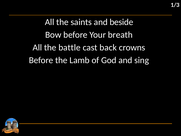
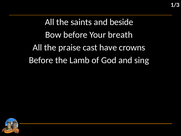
battle: battle -> praise (70, 47)
back: back -> have (108, 47)
